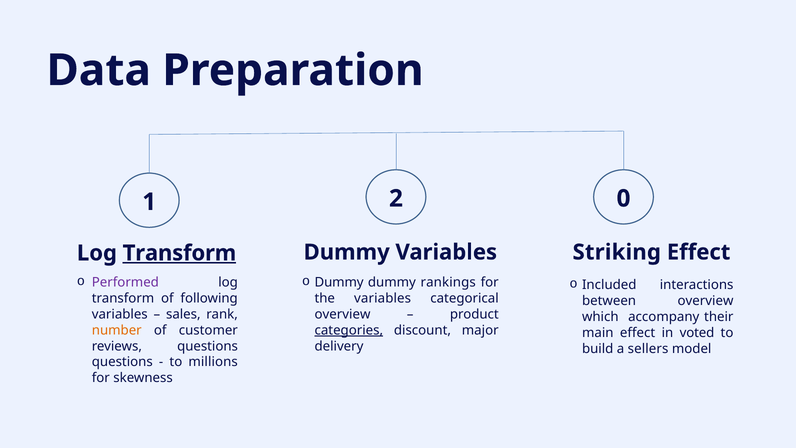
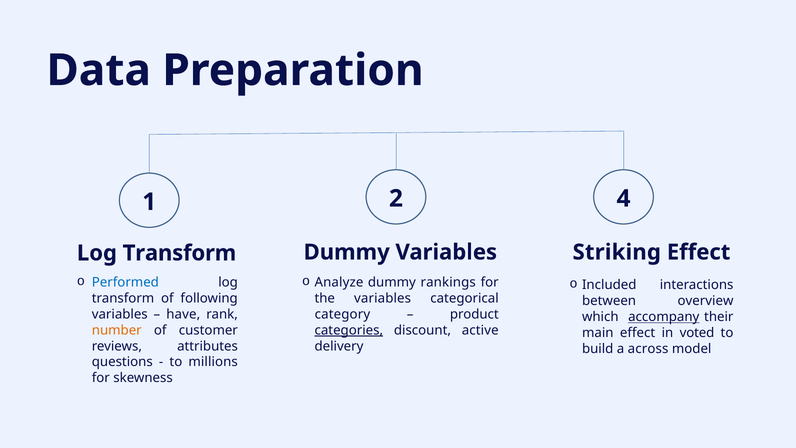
0: 0 -> 4 (624, 198)
Transform underline: present -> none (179, 253)
Performed colour: purple -> blue (125, 282)
Dummy: Dummy -> Analyze (339, 282)
sales: sales -> have (183, 314)
overview: overview -> category (342, 314)
accompany underline: none -> present (664, 317)
major: major -> active (480, 330)
reviews questions: questions -> attributes (208, 346)
sellers: sellers -> across (648, 349)
